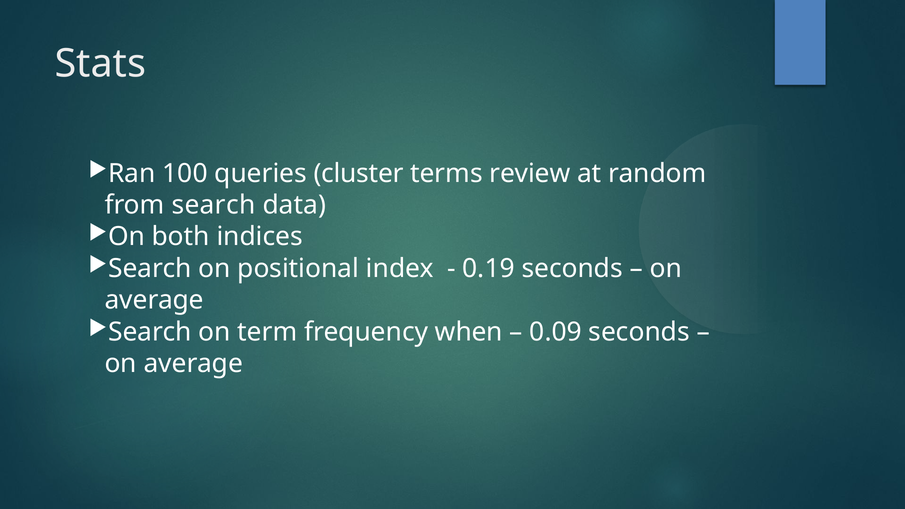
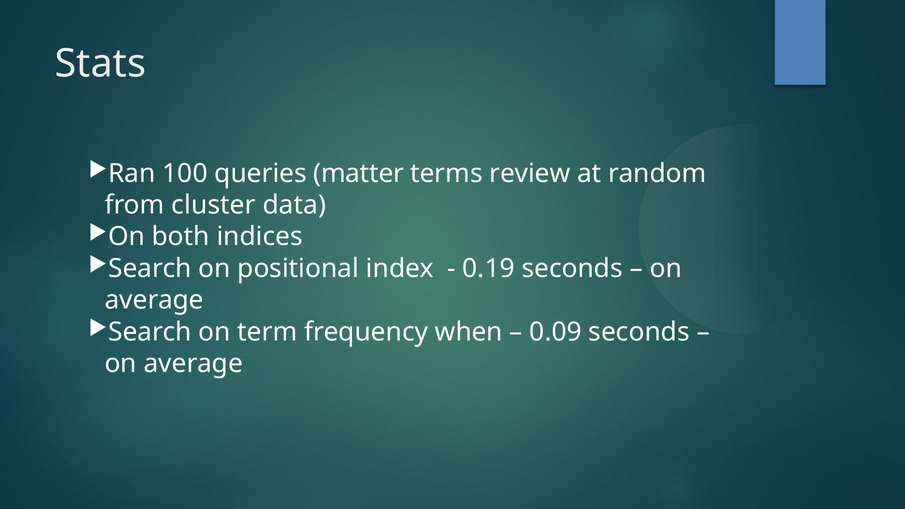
cluster: cluster -> matter (359, 173)
from search: search -> cluster (214, 205)
